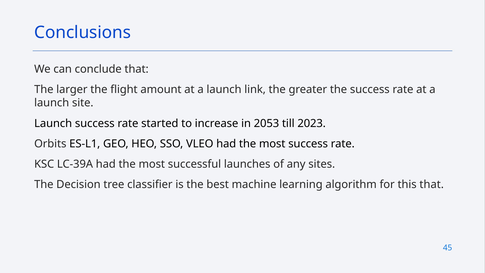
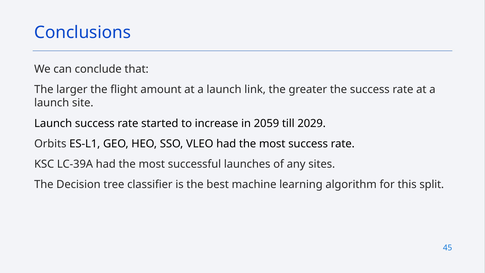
2053: 2053 -> 2059 (266, 123)
2023: 2023 -> 2029 (312, 123)
this that: that -> split (432, 184)
